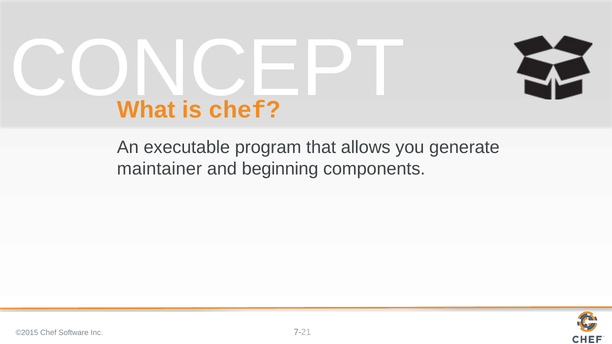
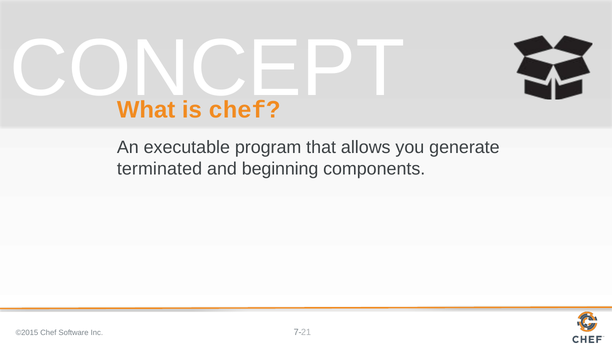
maintainer: maintainer -> terminated (160, 169)
